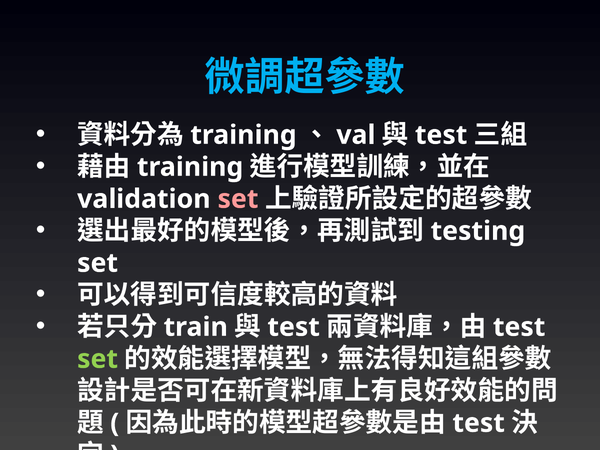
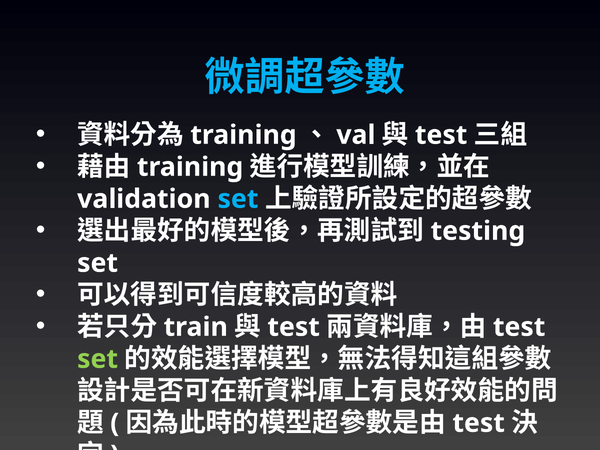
set colour: pink -> light blue (238, 199)
